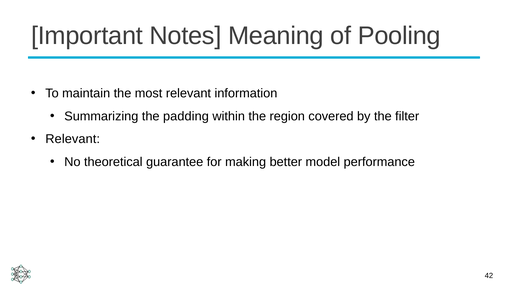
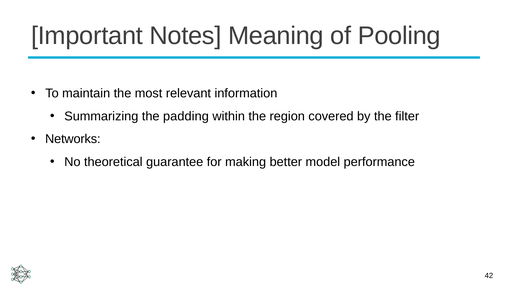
Relevant: Relevant -> Networks (73, 139)
